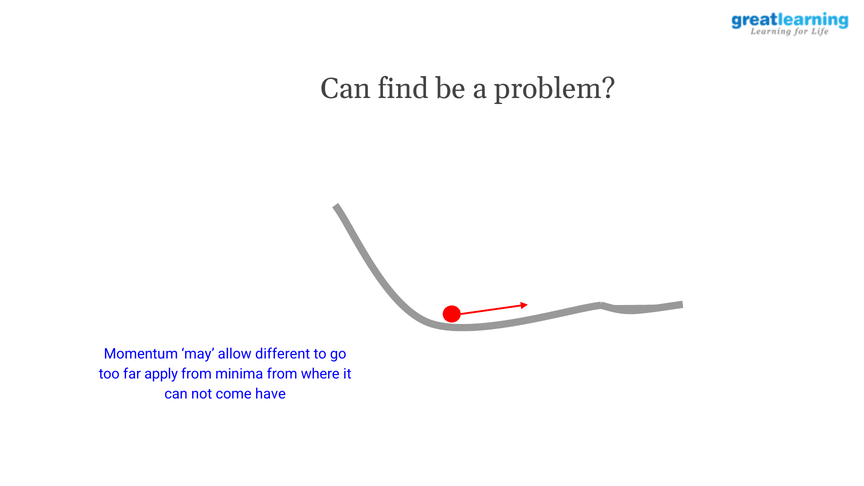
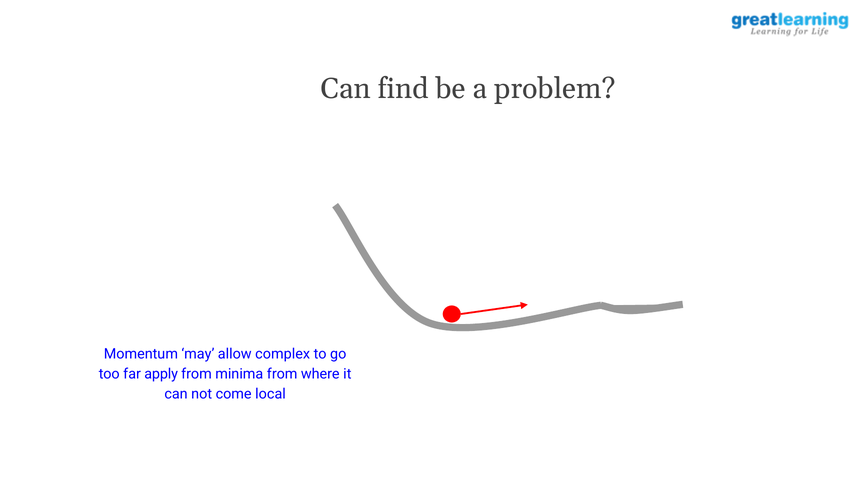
different: different -> complex (283, 354)
have: have -> local (271, 394)
